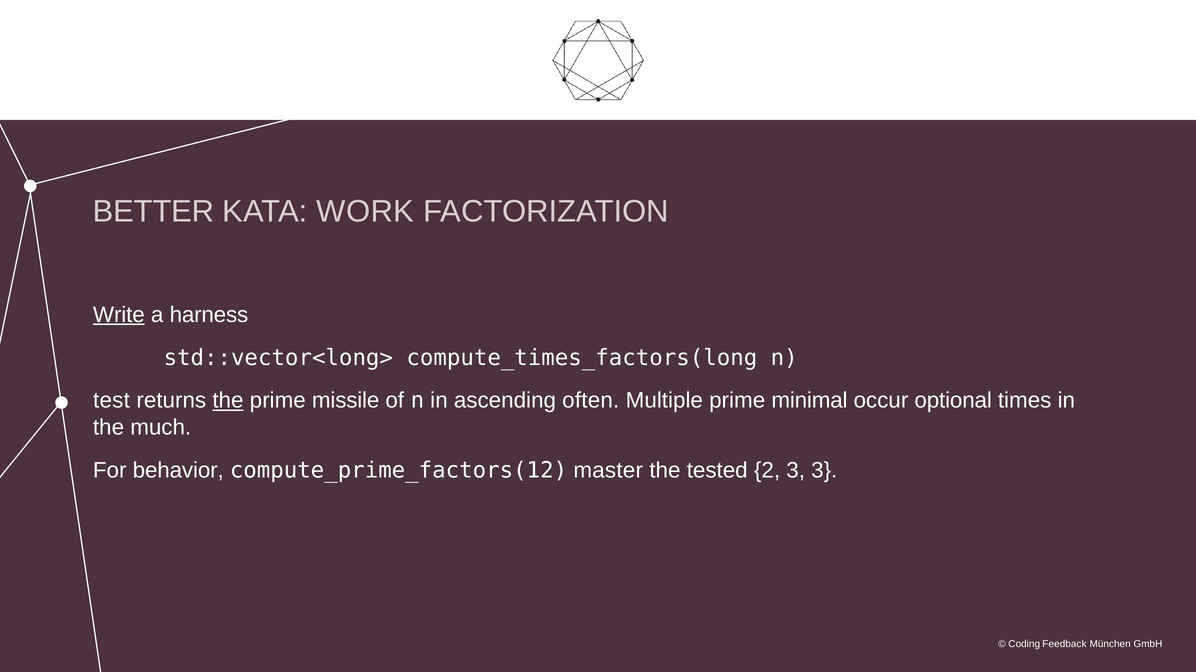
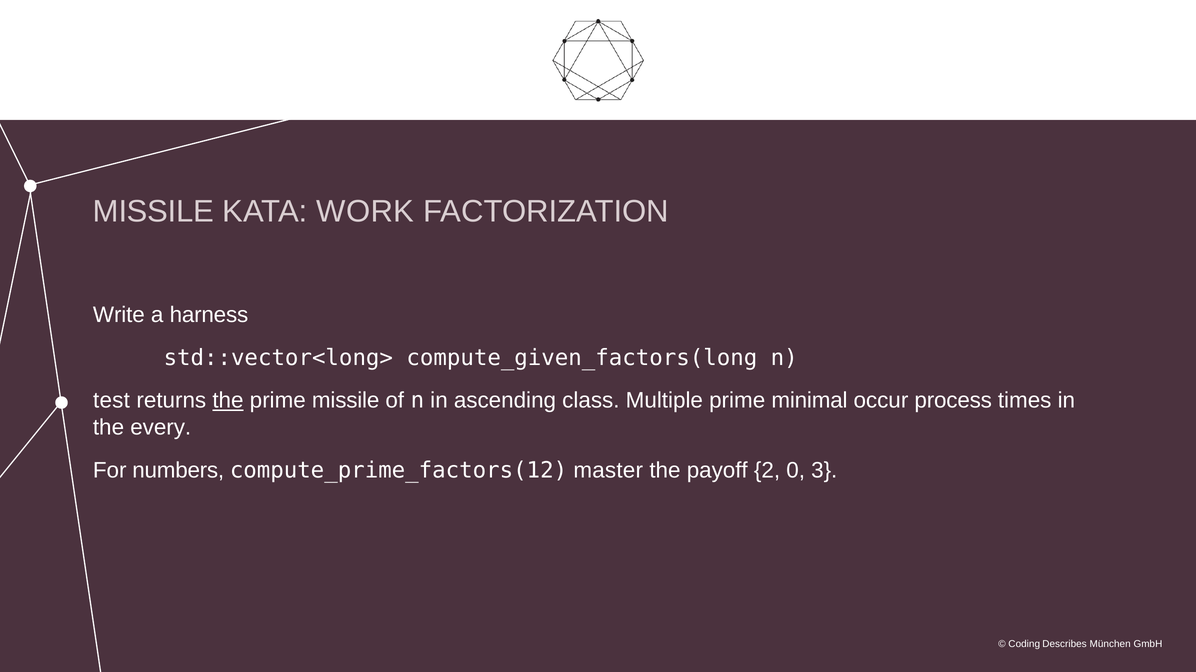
BETTER: BETTER -> MISSILE (154, 212)
Write underline: present -> none (119, 315)
compute_times_factors(long: compute_times_factors(long -> compute_given_factors(long (582, 358)
often: often -> class (591, 401)
optional: optional -> process (953, 401)
much: much -> every (161, 428)
behavior: behavior -> numbers (178, 471)
tested: tested -> payoff (717, 471)
2 3: 3 -> 0 (796, 471)
Feedback: Feedback -> Describes (1065, 645)
